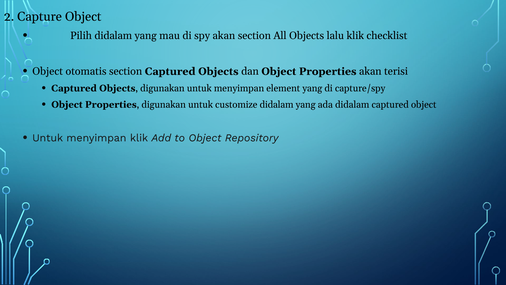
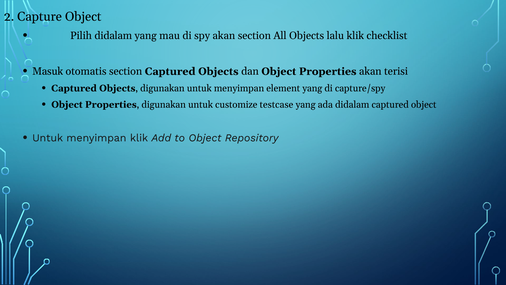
Object: Object -> Masuk (48, 71)
customize didalam: didalam -> testcase (276, 104)
